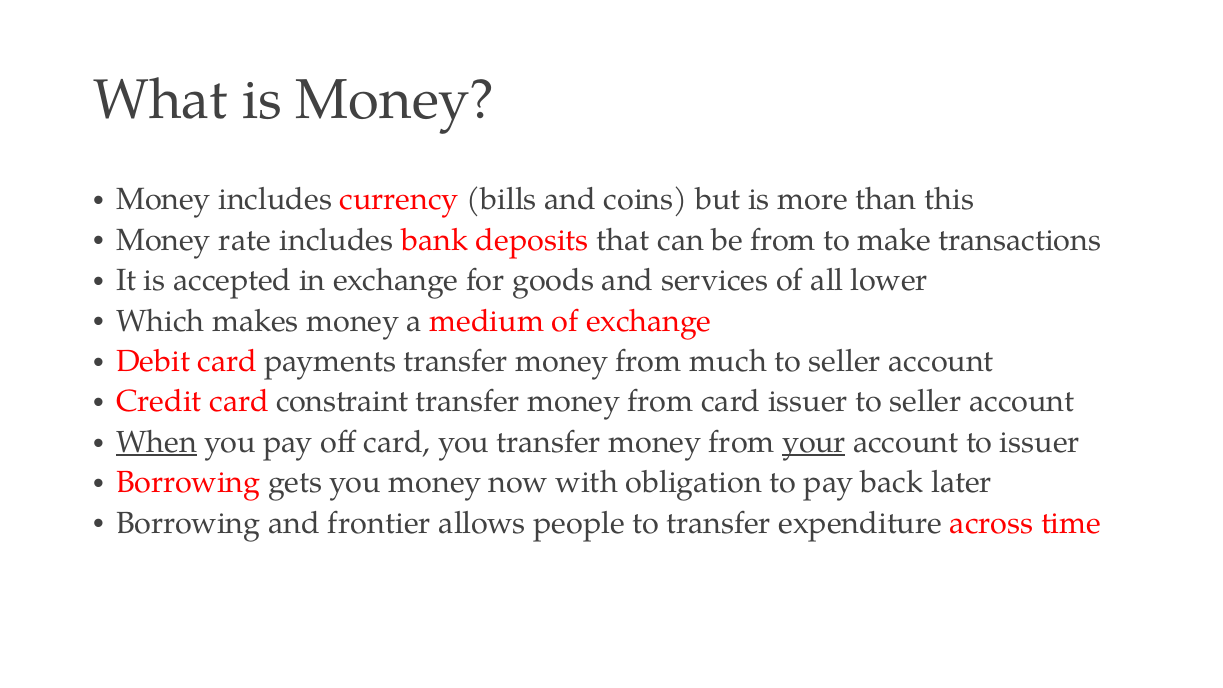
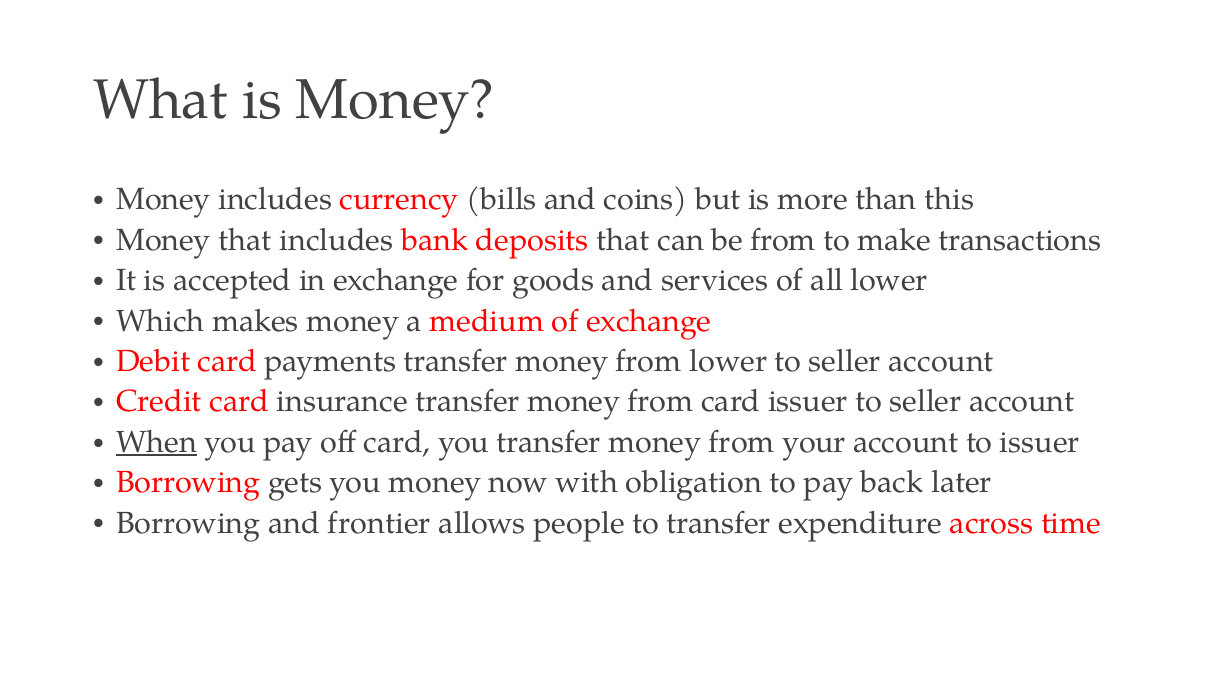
Money rate: rate -> that (245, 240)
from much: much -> lower (728, 361)
constraint: constraint -> insurance (342, 402)
your underline: present -> none (814, 442)
